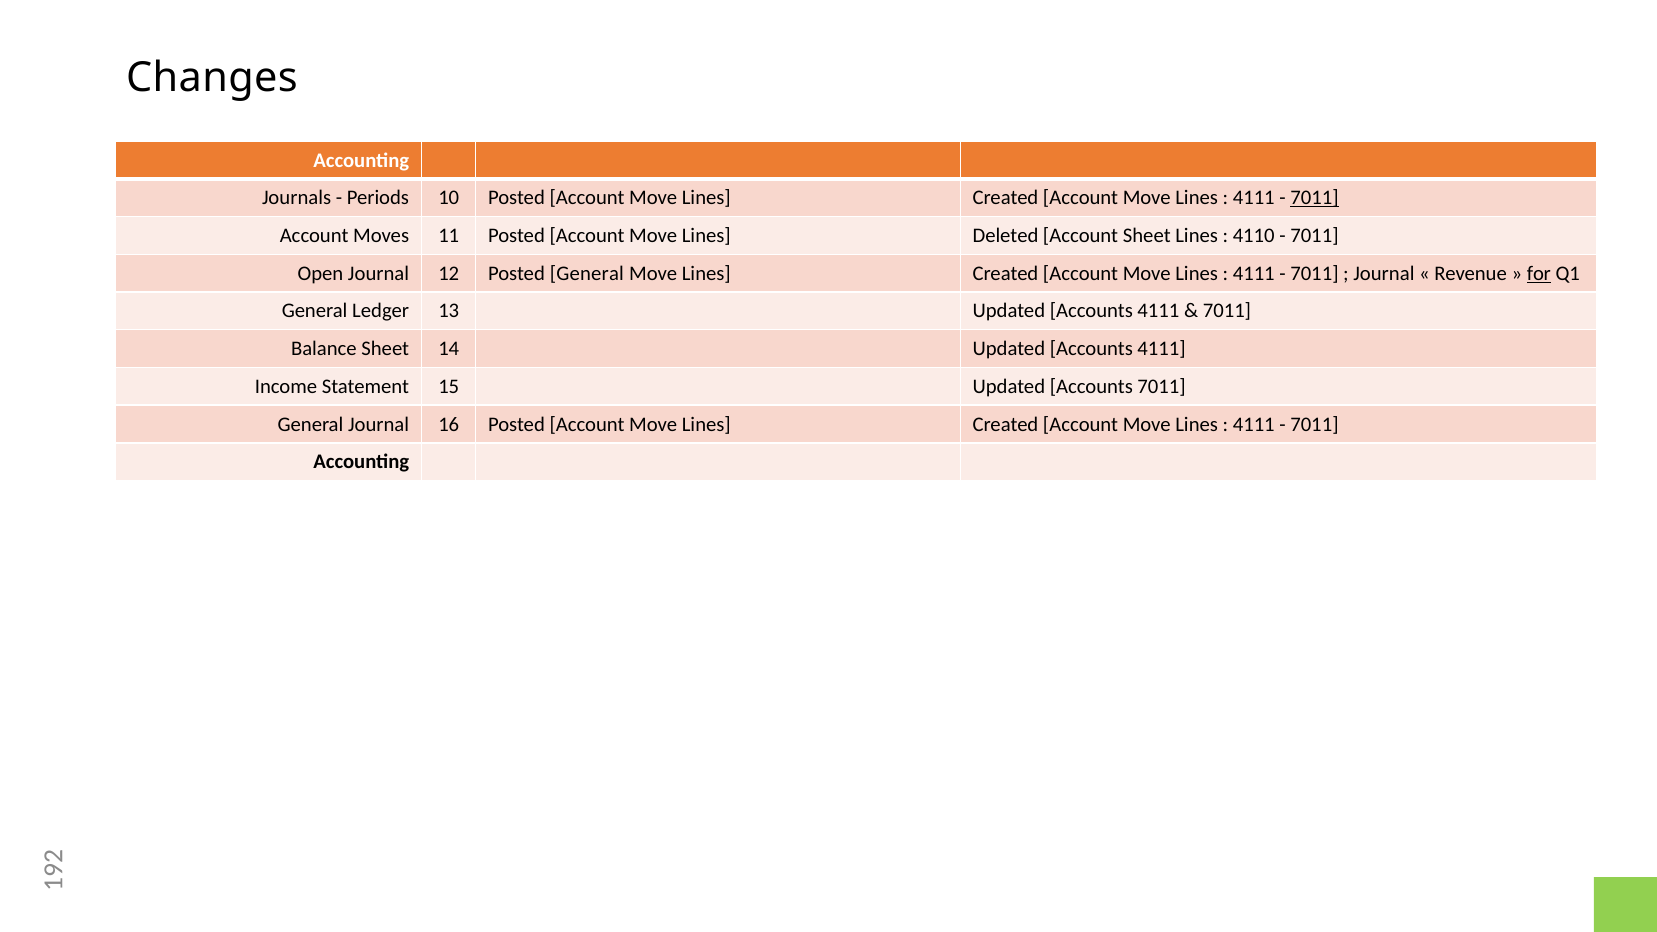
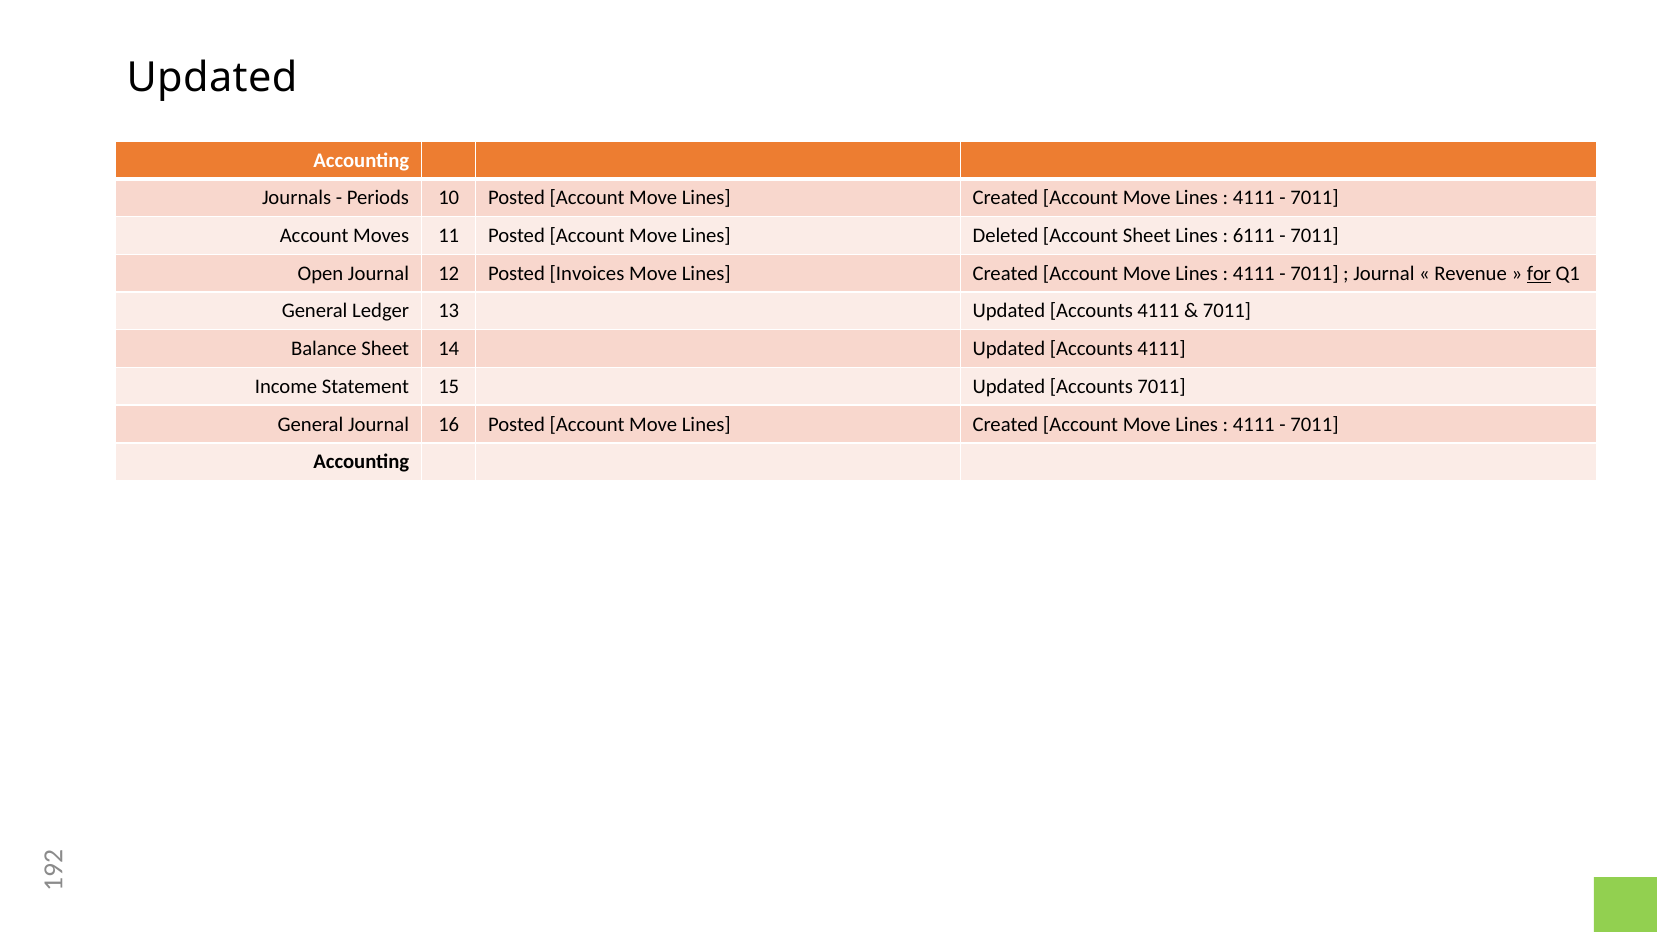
Changes: Changes -> Updated (212, 78)
7011 underline: present -> none (1315, 198)
4110: 4110 -> 6111 (1254, 236)
Posted General: General -> Invoices (587, 273)
